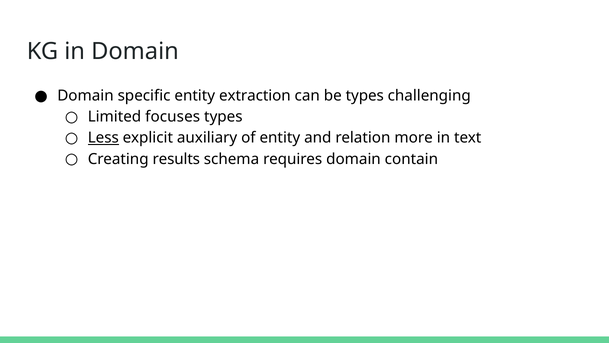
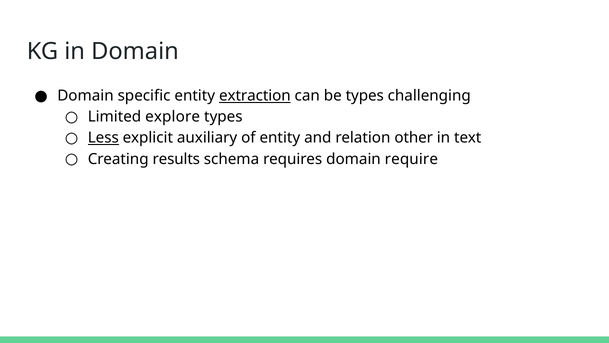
extraction underline: none -> present (255, 96)
focuses: focuses -> explore (173, 117)
more: more -> other (414, 138)
contain: contain -> require (411, 159)
